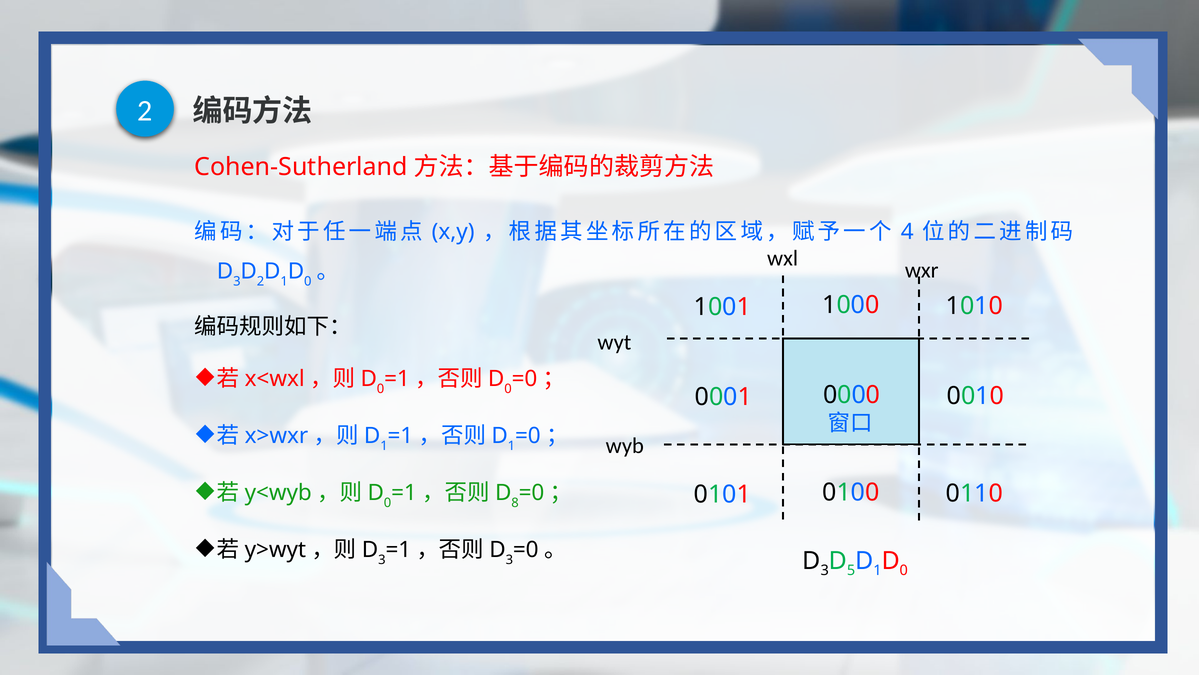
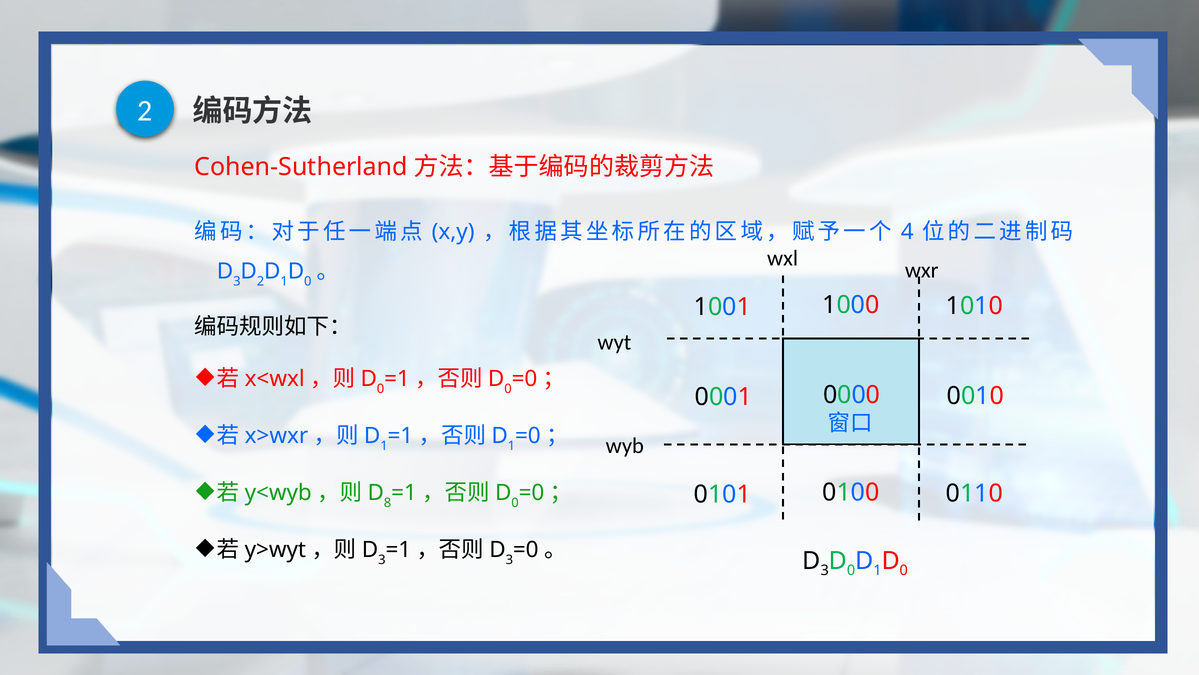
0: 0 -> 8 (388, 502)
8: 8 -> 0 (515, 502)
5: 5 -> 0 (851, 570)
